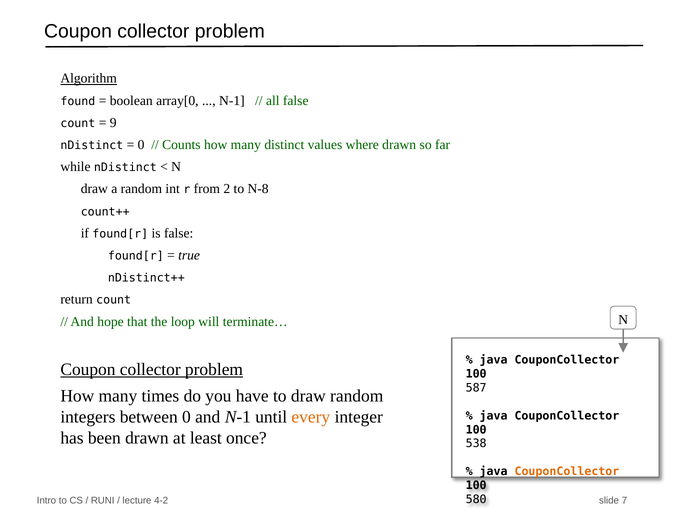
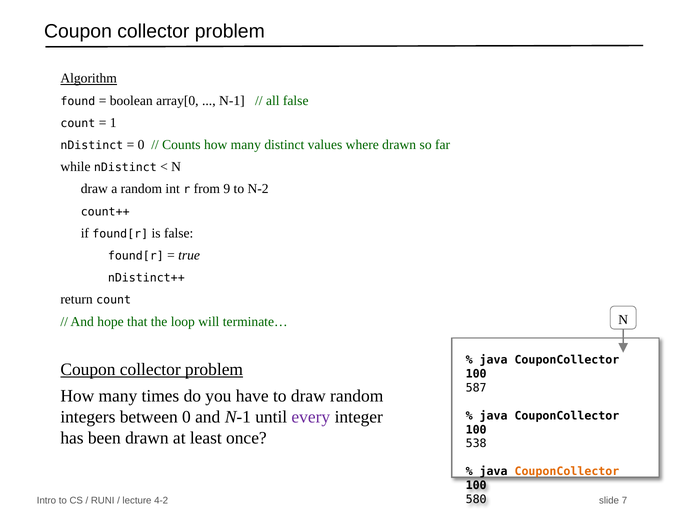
9: 9 -> 1 (113, 123)
2: 2 -> 9 (227, 189)
N-8: N-8 -> N-2 (258, 189)
every colour: orange -> purple (311, 417)
